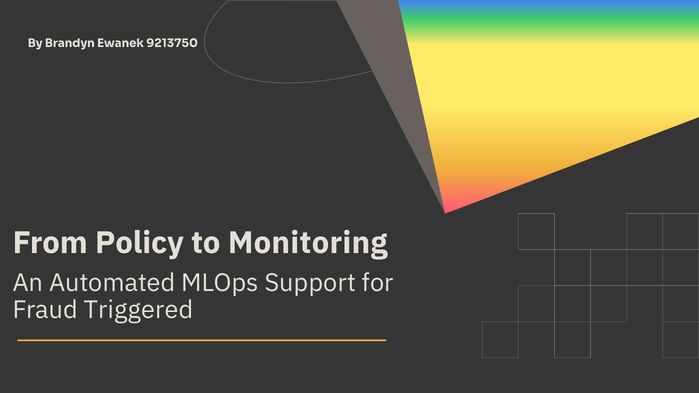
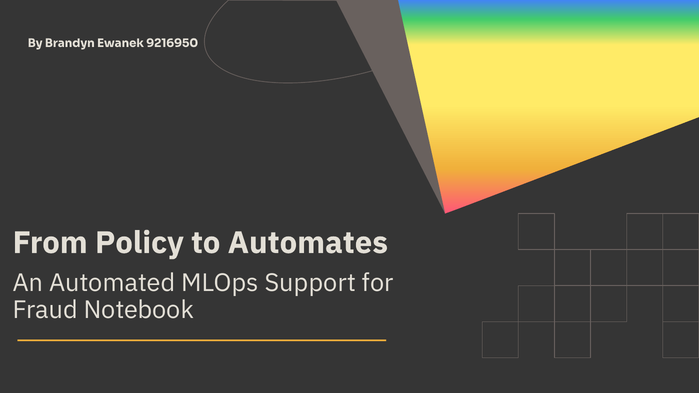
9213750: 9213750 -> 9216950 (172, 43)
Monitoring: Monitoring -> Automates (308, 243)
Triggered: Triggered -> Notebook (139, 310)
